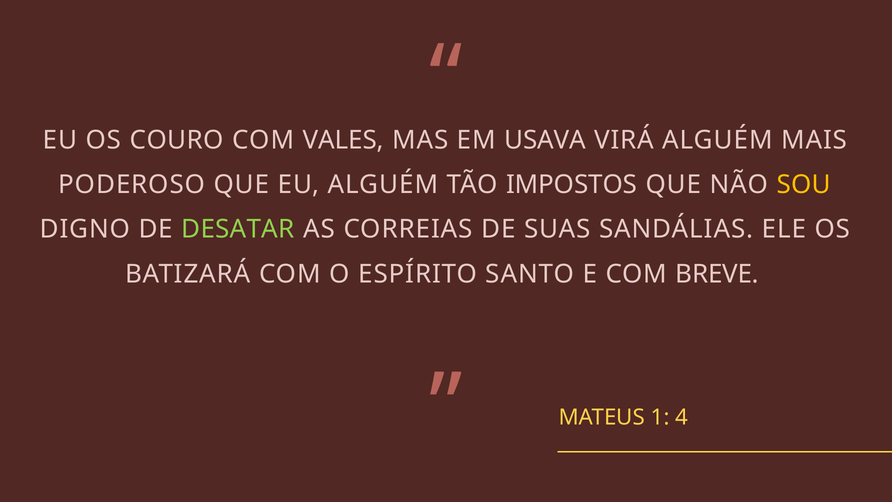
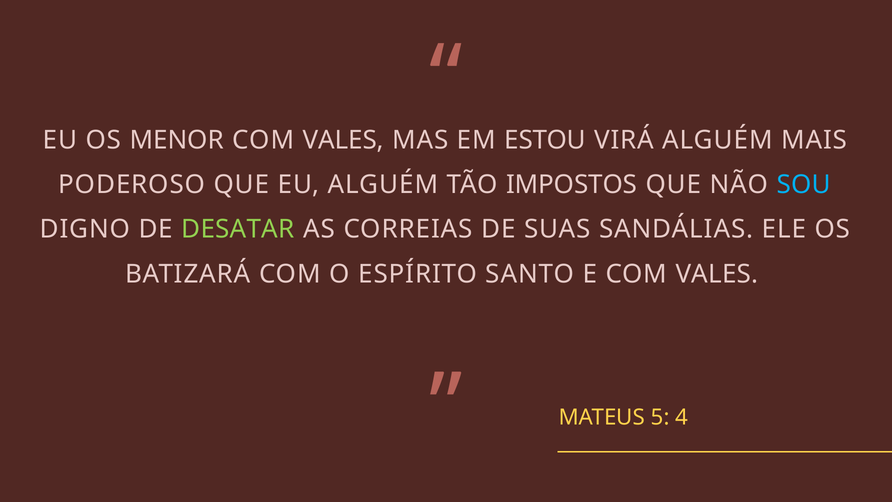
COURO: COURO -> MENOR (177, 140)
USAVA: USAVA -> ESTOU (545, 140)
SOU colour: yellow -> light blue (804, 185)
E COM BREVE: BREVE -> VALES (717, 274)
1: 1 -> 5 (660, 417)
